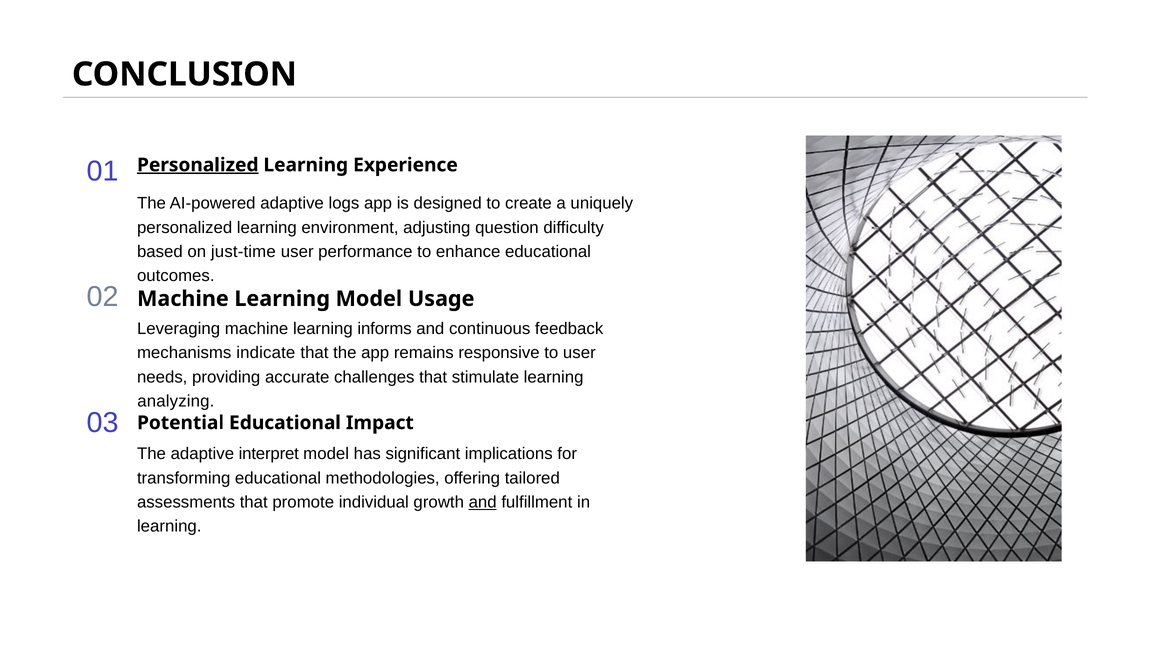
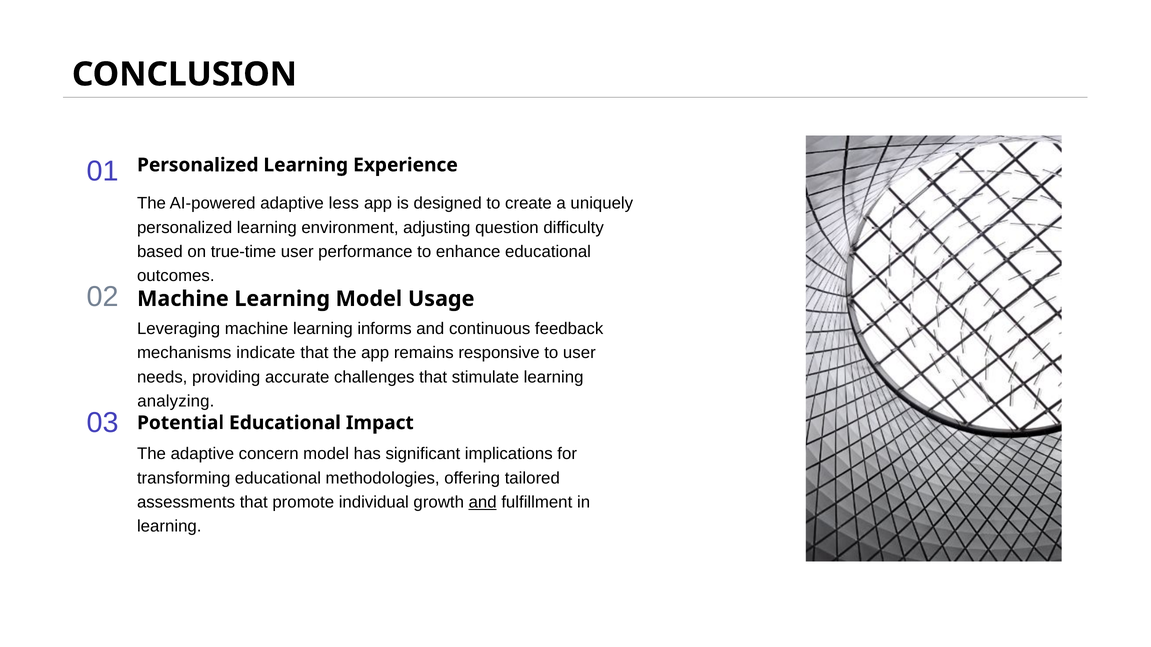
Personalized underline: present -> none (198, 165)
logs: logs -> less (344, 203)
just-time: just-time -> true-time (243, 252)
interpret: interpret -> concern (269, 454)
